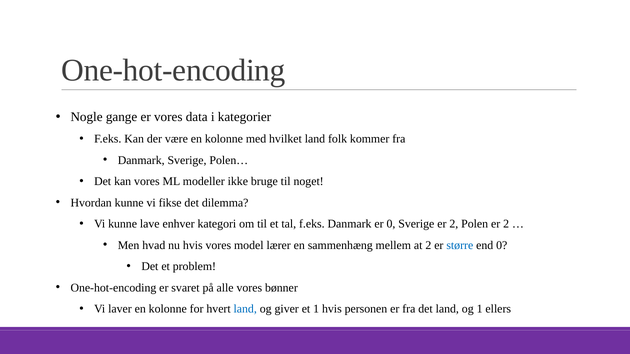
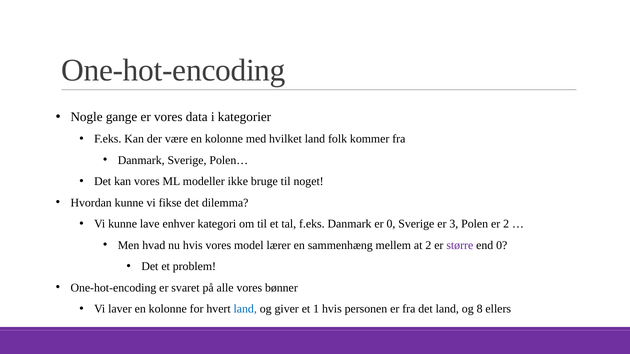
Sverige er 2: 2 -> 3 (454, 224)
større colour: blue -> purple (460, 245)
og 1: 1 -> 8 (480, 309)
